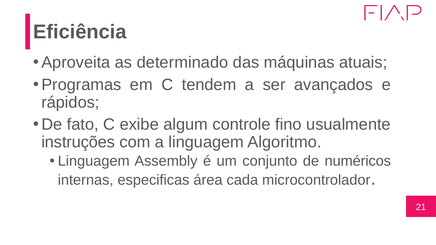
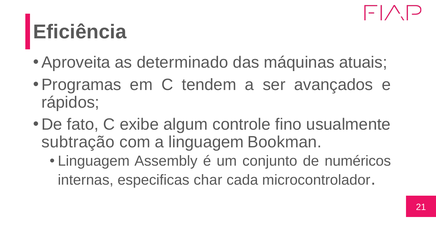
instruções: instruções -> subtração (78, 142)
Algoritmo: Algoritmo -> Bookman (285, 142)
área: área -> char (208, 180)
